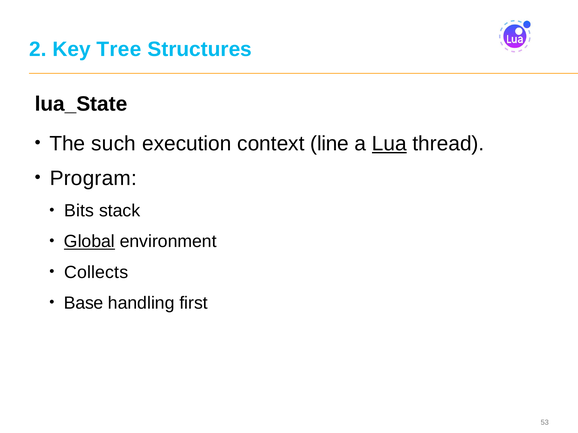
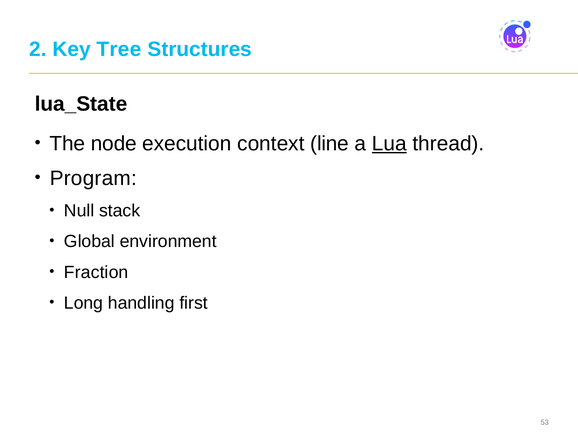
such: such -> node (114, 144)
Bits: Bits -> Null (79, 211)
Global underline: present -> none (89, 242)
Collects: Collects -> Fraction (96, 273)
Base: Base -> Long (84, 303)
